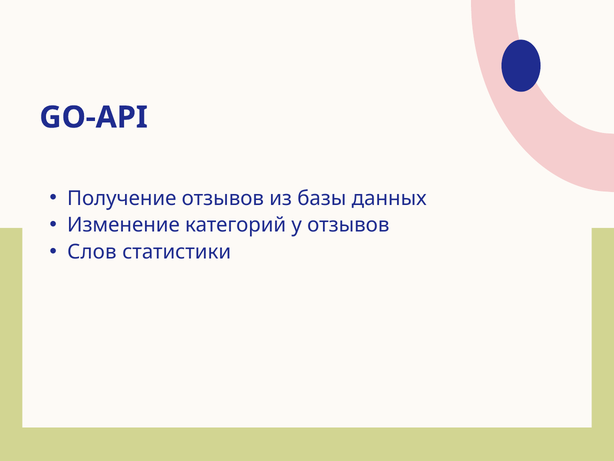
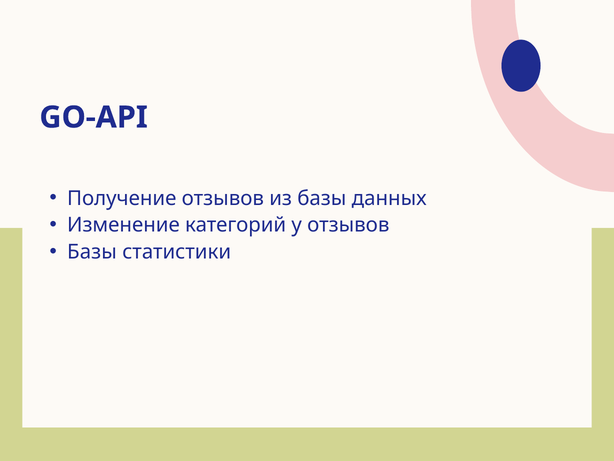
Слов: Слов -> Базы (92, 252)
